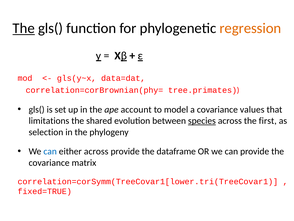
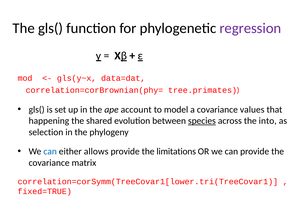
The underline: present -> none (24, 28)
regression colour: orange -> purple (250, 28)
limitations: limitations -> happening (49, 121)
first: first -> into (268, 121)
either across: across -> allows (96, 151)
dataframe: dataframe -> limitations (176, 151)
